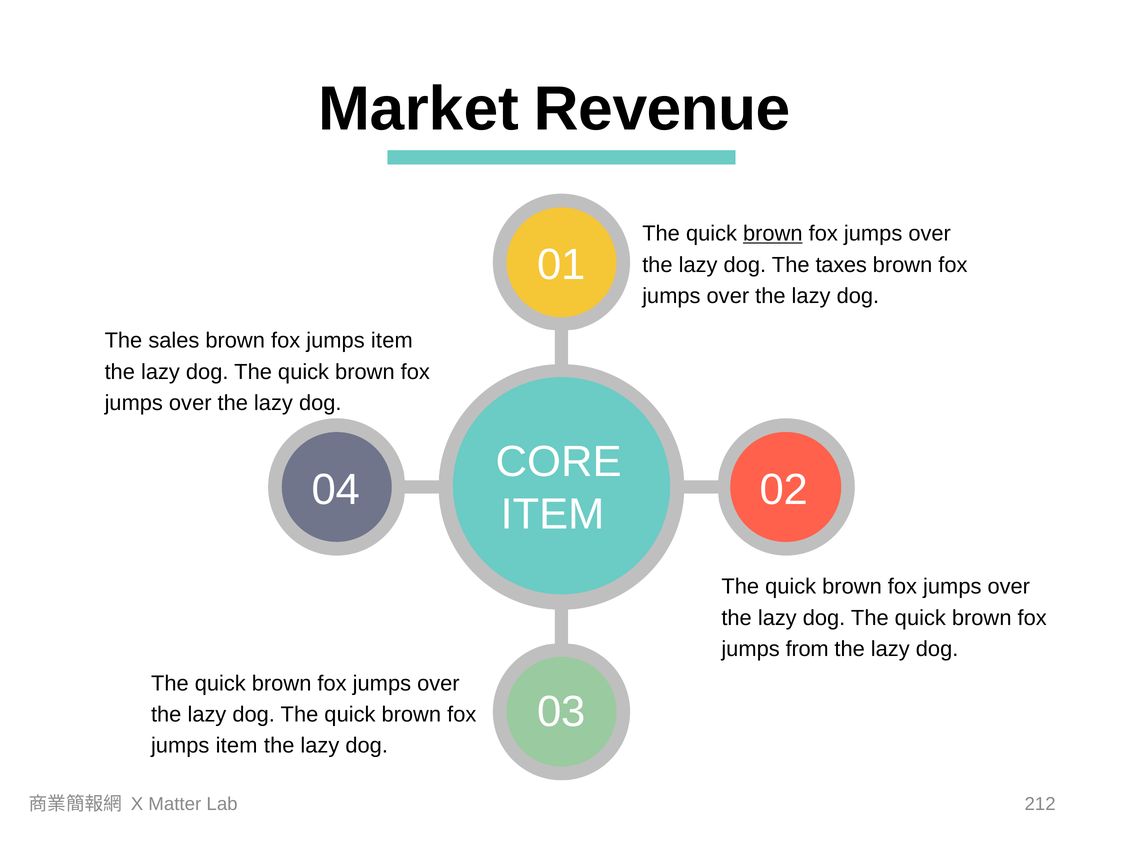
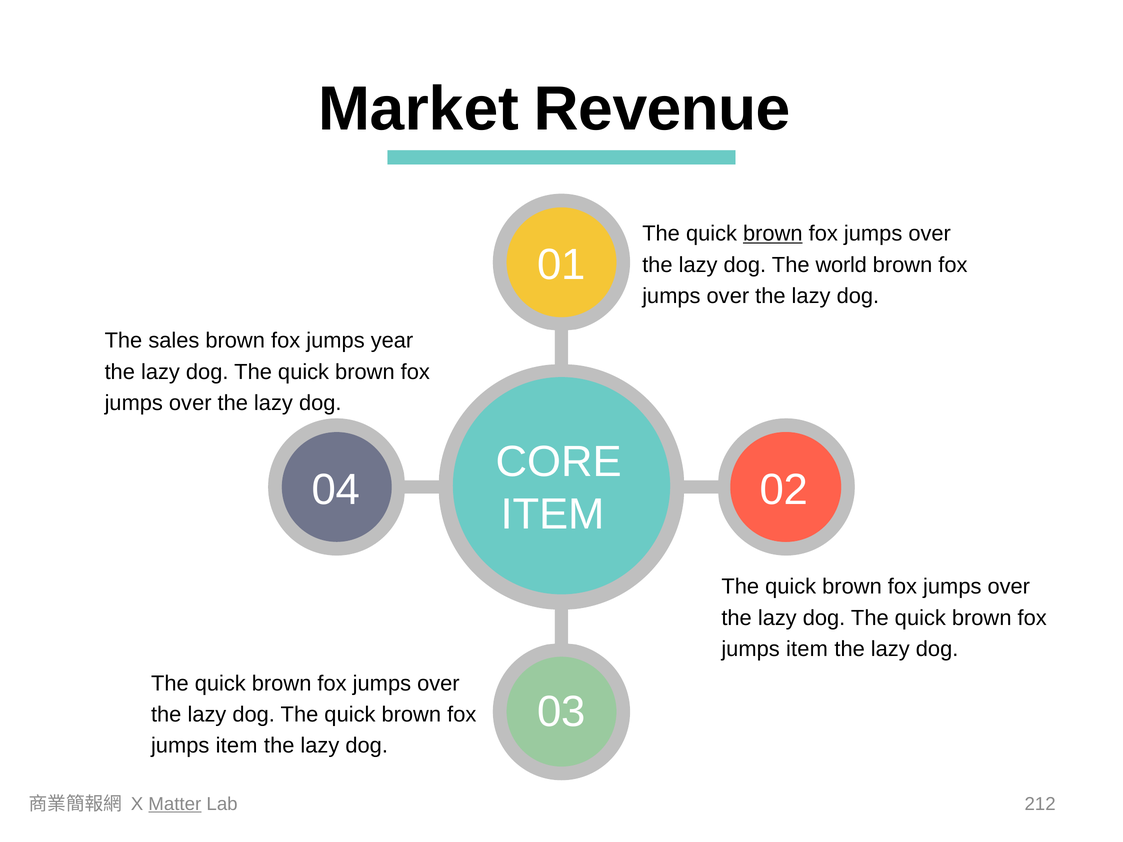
taxes: taxes -> world (841, 265)
item: item -> year (392, 341)
from: from -> item (807, 649)
Matter underline: none -> present (175, 804)
